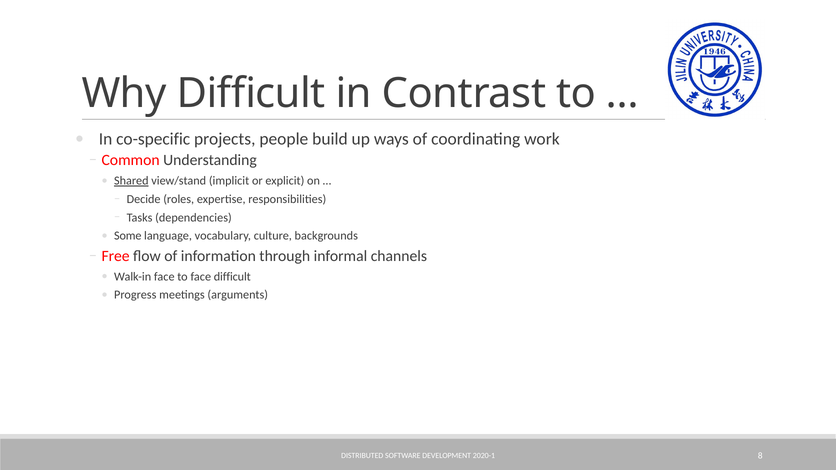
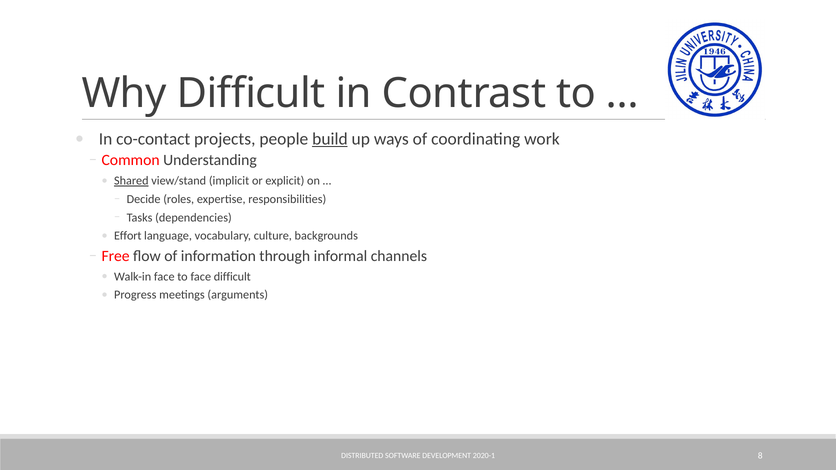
co-specific: co-specific -> co-contact (153, 139)
build underline: none -> present (330, 139)
Some: Some -> Effort (128, 236)
